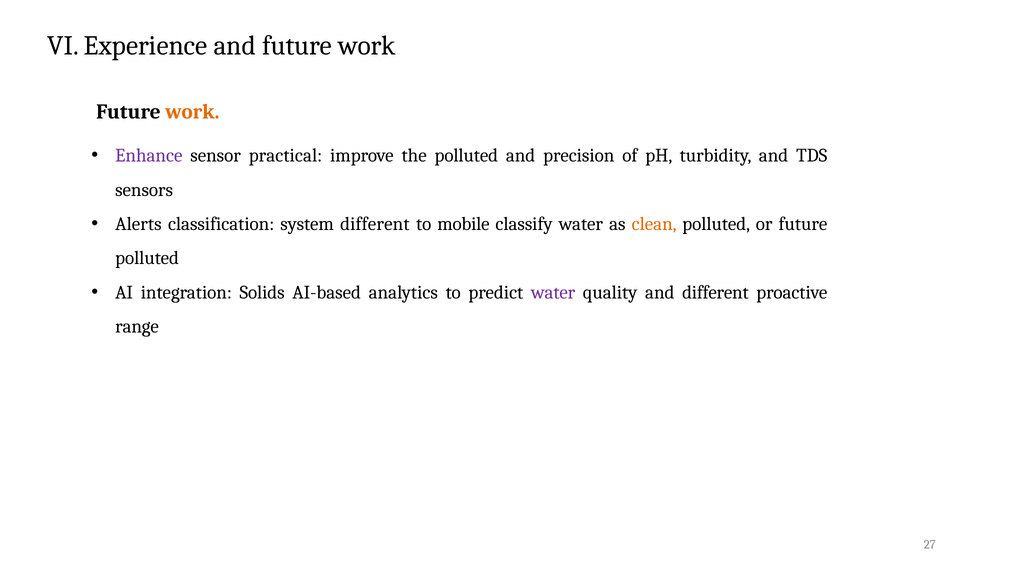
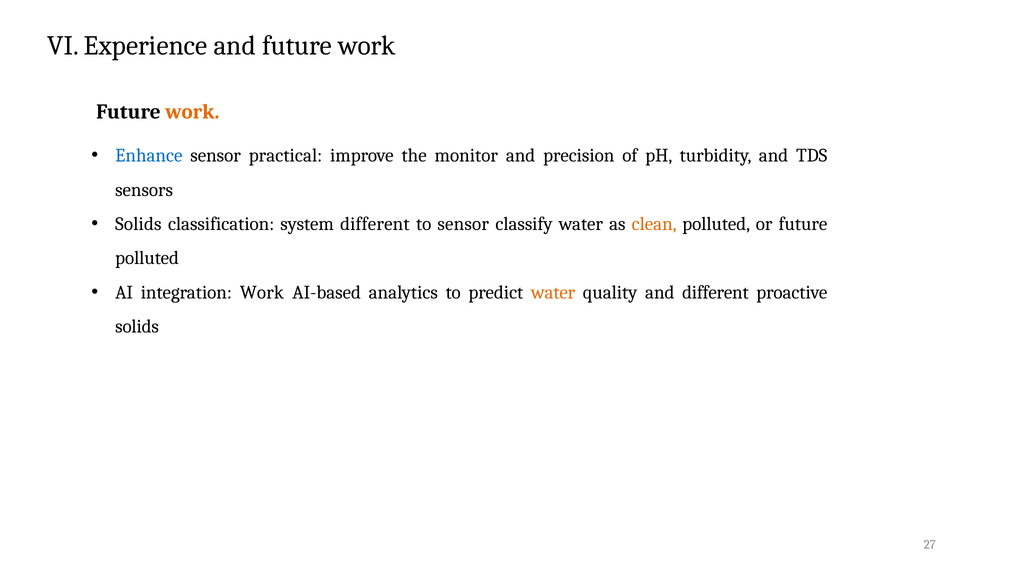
Enhance colour: purple -> blue (149, 156)
the polluted: polluted -> monitor (466, 156)
Alerts: Alerts -> Solids (138, 224)
to mobile: mobile -> sensor (463, 224)
integration Solids: Solids -> Work (262, 292)
water colour: purple -> orange (553, 292)
range: range -> solids (137, 326)
